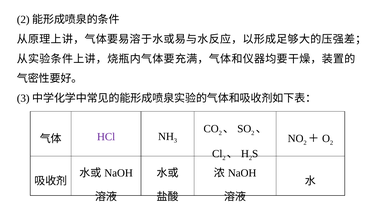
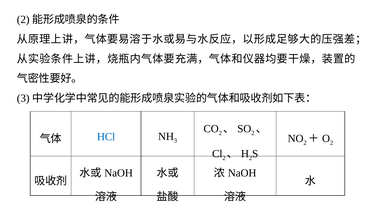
HCl colour: purple -> blue (106, 137)
